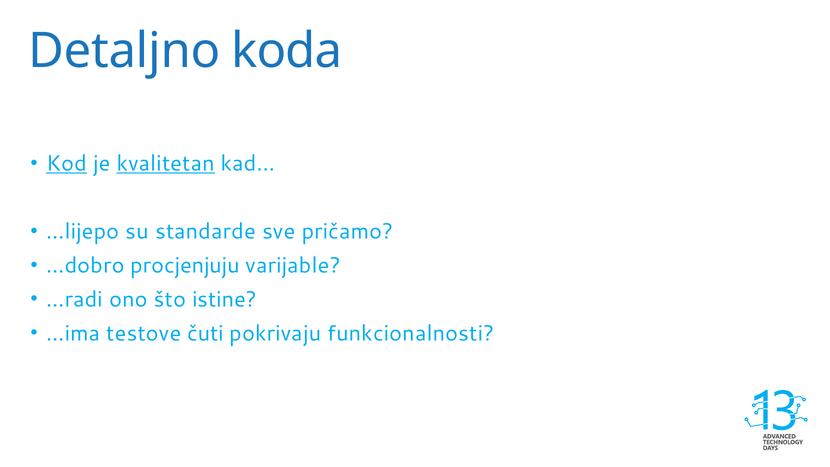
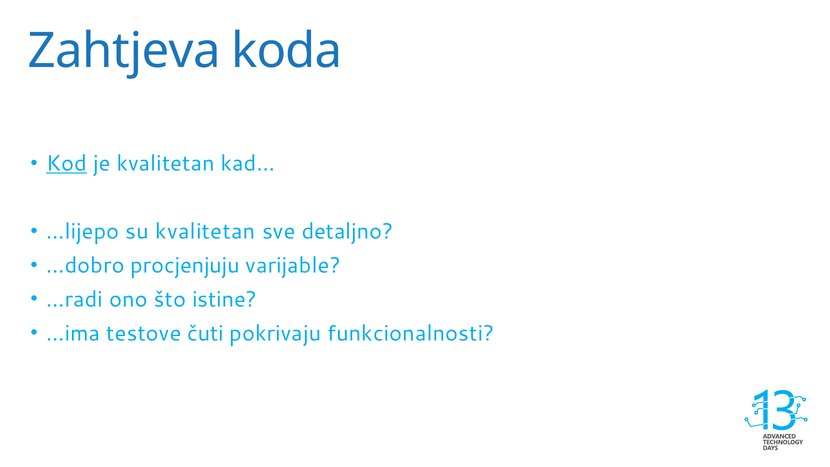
Detaljno: Detaljno -> Zahtjeva (124, 51)
kvalitetan underline: present -> none (166, 163)
su standarde: standarde -> kvalitetan (205, 231)
pričamo: pričamo -> detaljno (348, 231)
